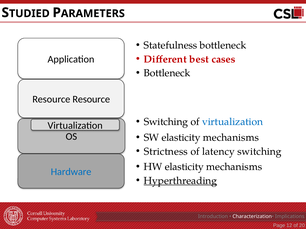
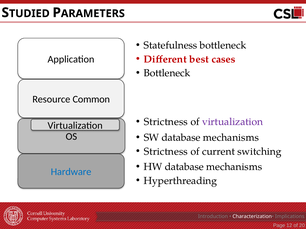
Resource Resource: Resource -> Common (91, 99)
Switching: Switching -> Strictness (166, 122)
virtualization colour: blue -> purple (233, 122)
SW elasticity: elasticity -> database (181, 138)
latency: latency -> current (218, 152)
HW elasticity: elasticity -> database (184, 167)
Hyperthreading underline: present -> none (180, 181)
